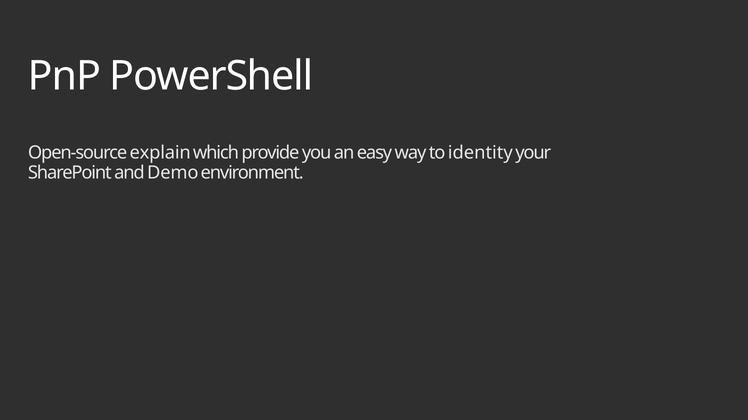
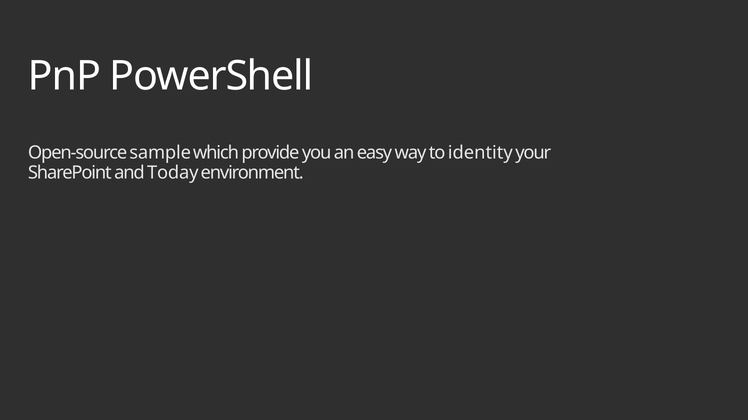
explain: explain -> sample (160, 153)
Demo: Demo -> Today (173, 173)
